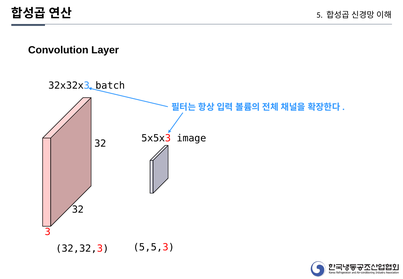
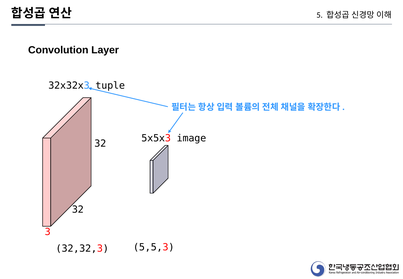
batch: batch -> tuple (110, 86)
